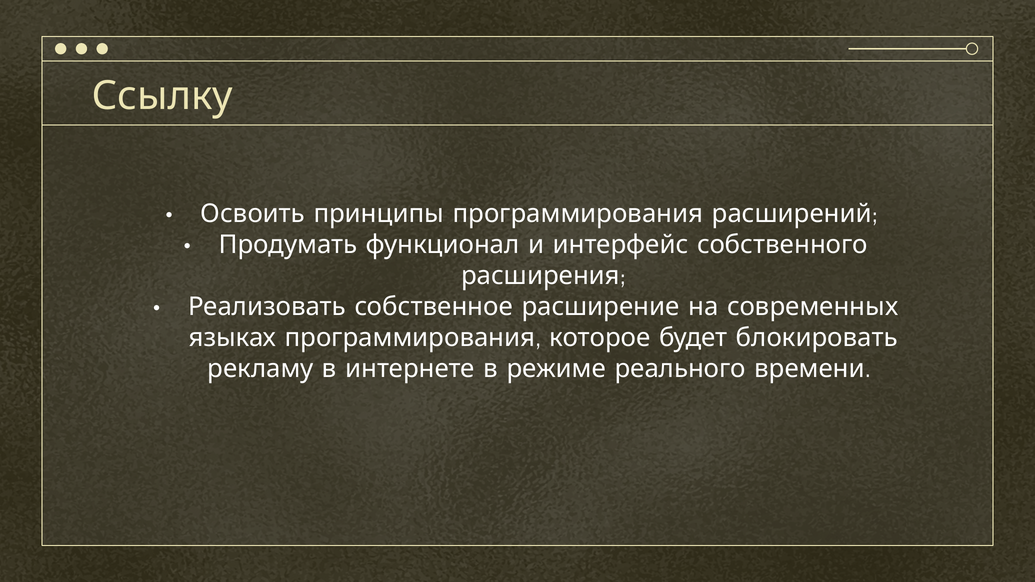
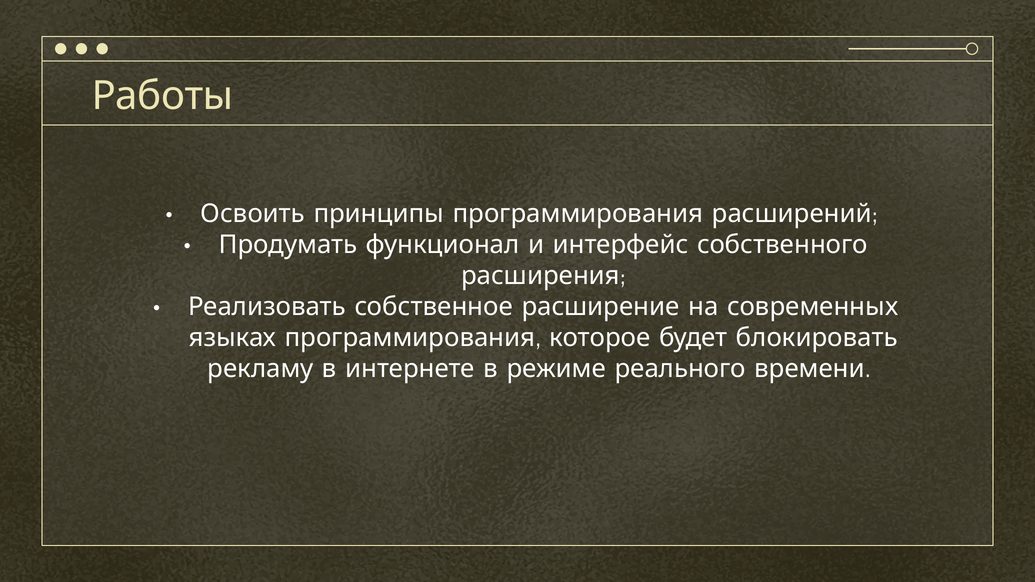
Ссылку: Ссылку -> Работы (162, 96)
